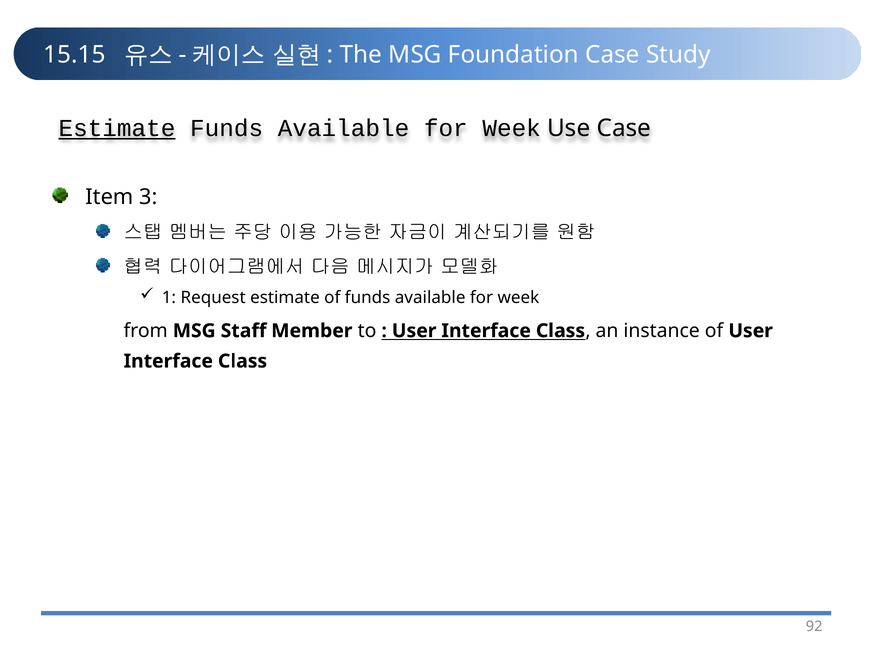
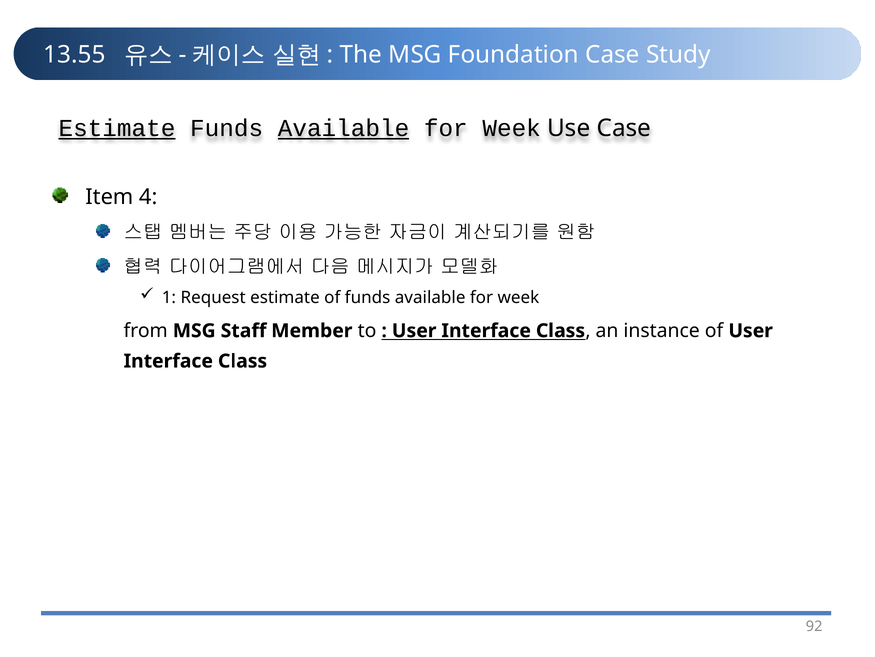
15.15: 15.15 -> 13.55 (74, 55)
Available underline: none -> present (344, 128)
3: 3 -> 4 (148, 197)
